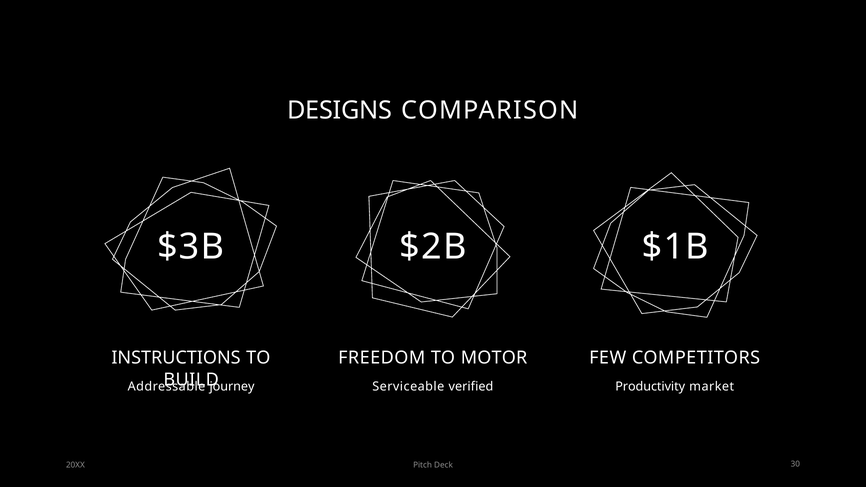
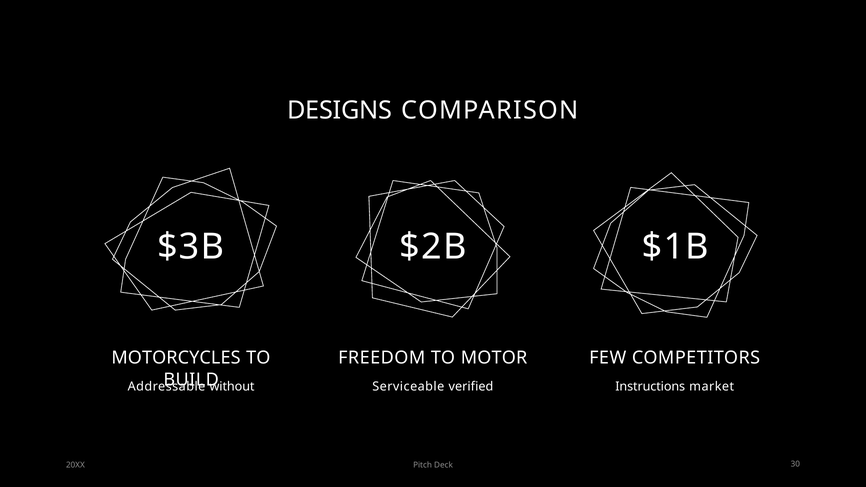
INSTRUCTIONS: INSTRUCTIONS -> MOTORCYCLES (176, 358)
journey: journey -> without (232, 387)
Productivity: Productivity -> Instructions (650, 387)
